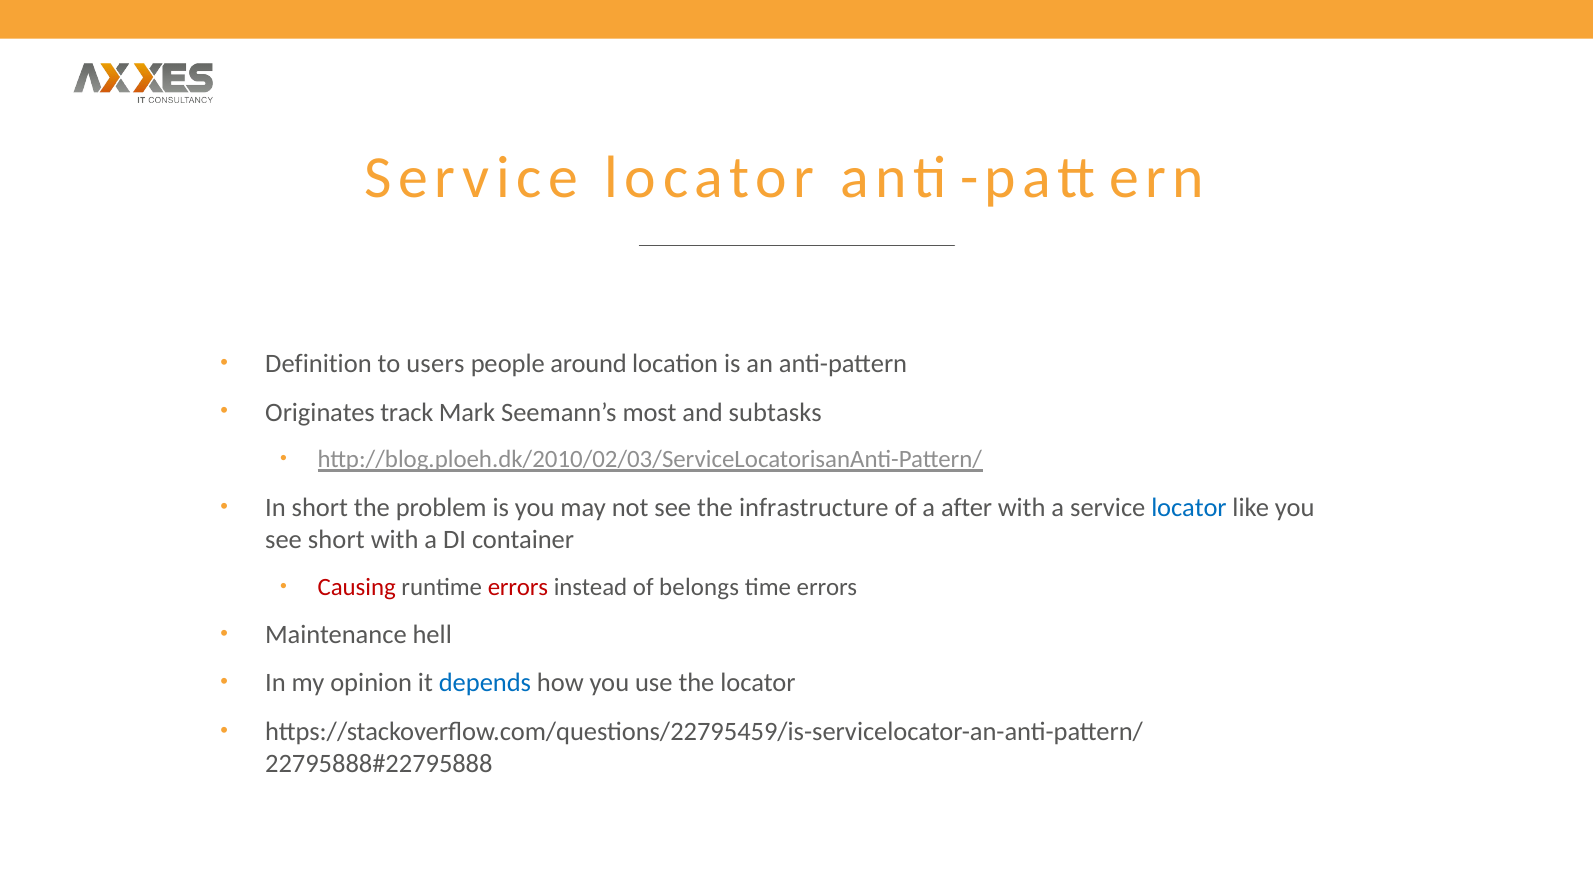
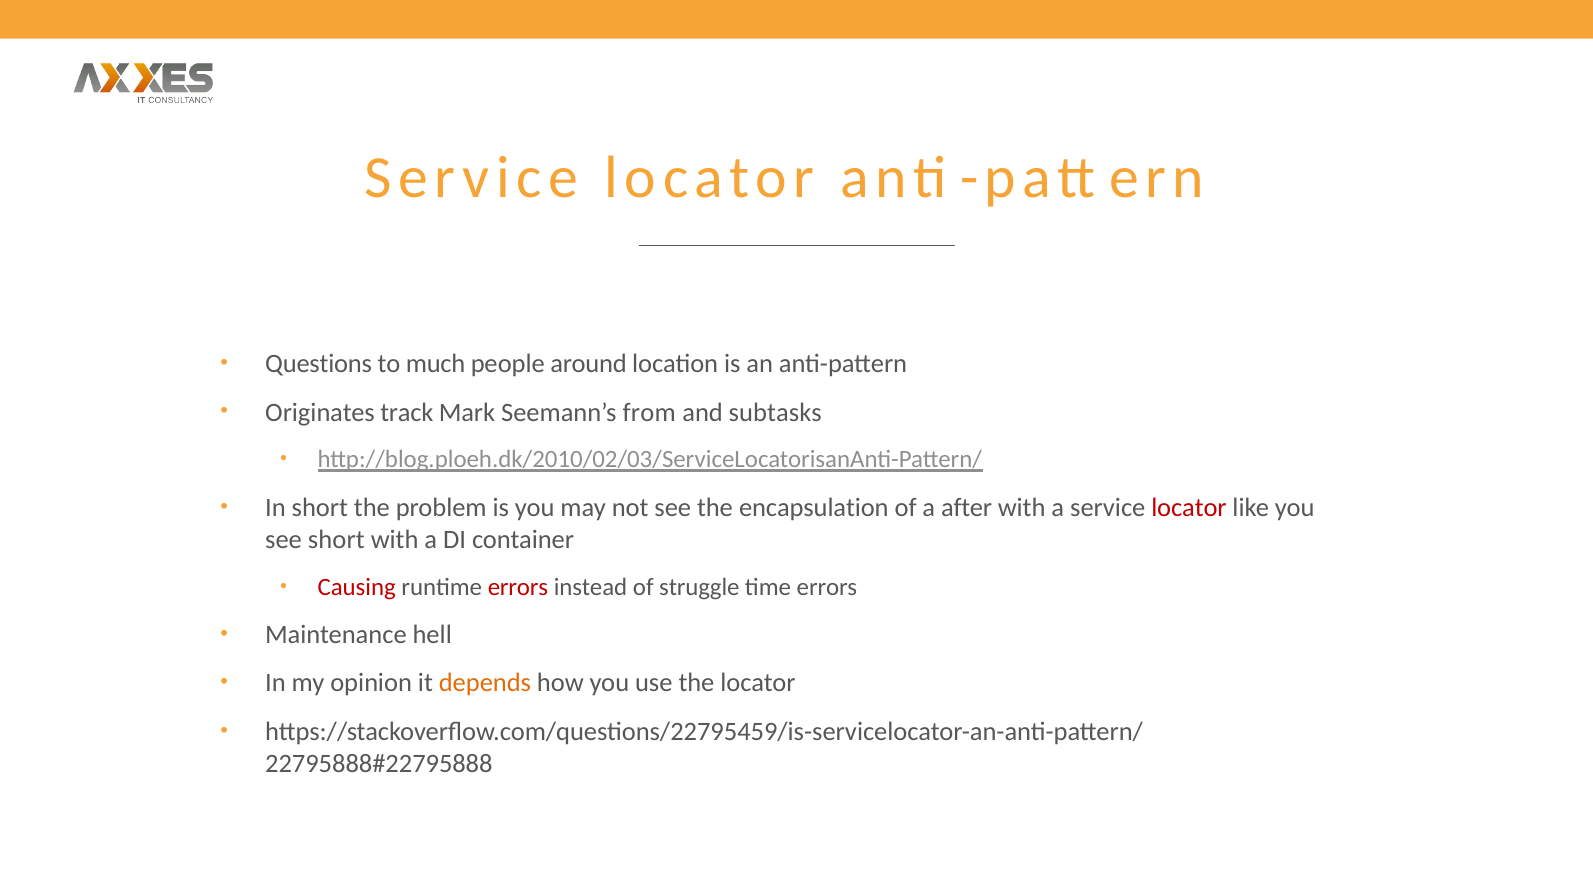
Definition: Definition -> Questions (319, 364)
users: users -> much (436, 364)
most: most -> from (649, 412)
infrastructure: infrastructure -> encapsulation (814, 508)
locator colour: blue -> red (1189, 508)
belongs: belongs -> struggle (699, 587)
depends colour: blue -> orange (485, 683)
